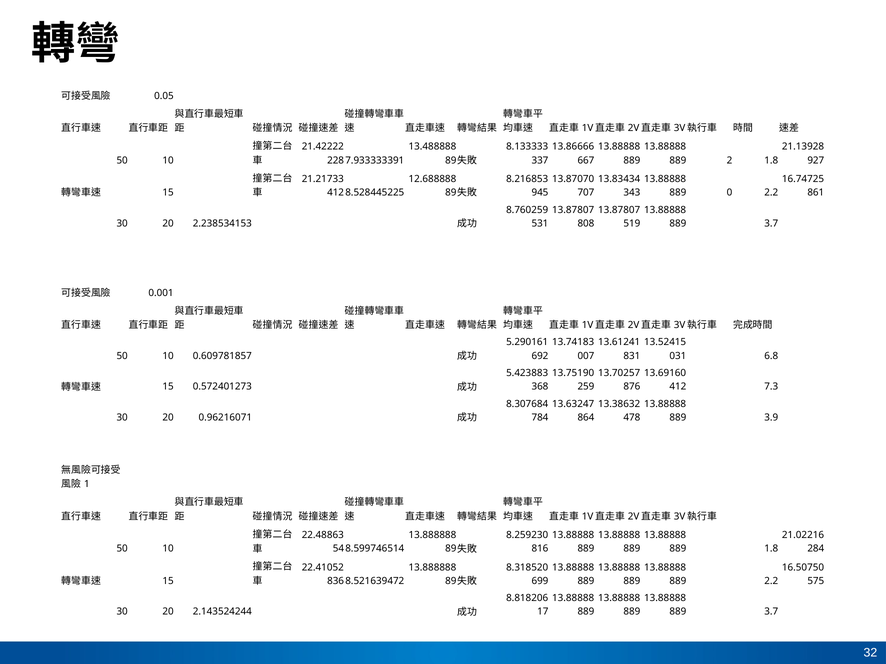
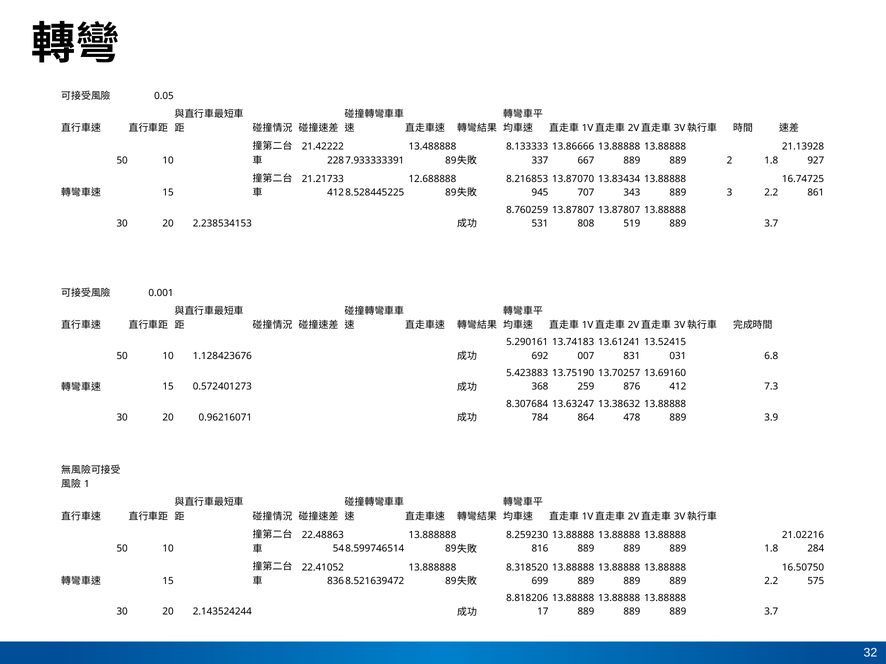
0: 0 -> 3 (729, 193)
0.609781857: 0.609781857 -> 1.128423676 (222, 356)
